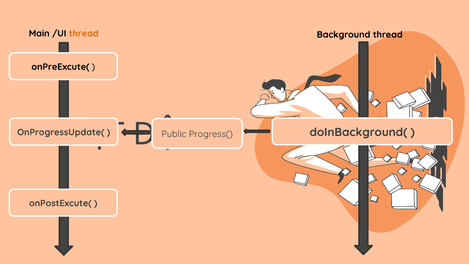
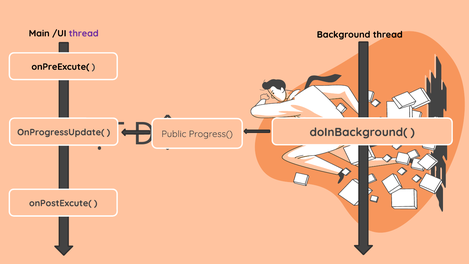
thread colour: orange -> purple (84, 33)
